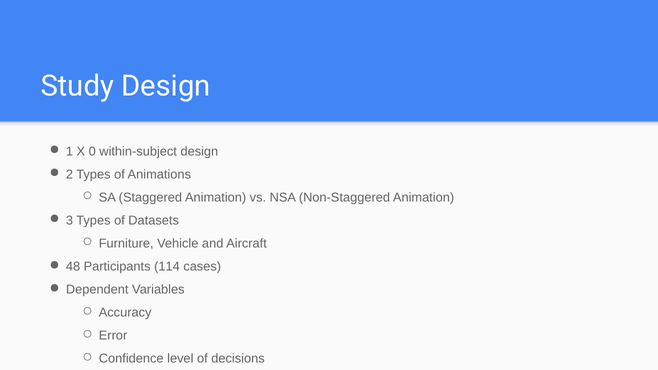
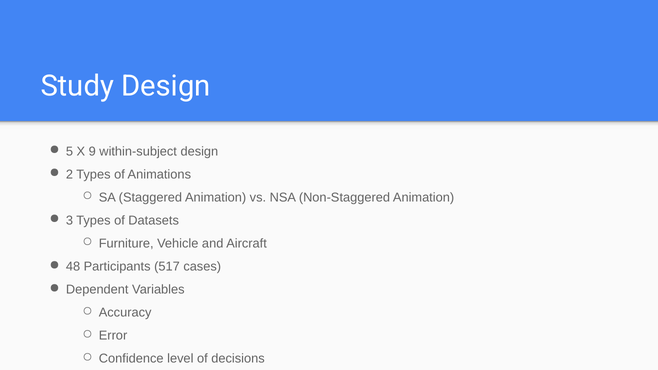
1: 1 -> 5 (69, 151)
0: 0 -> 9 (92, 151)
114: 114 -> 517 (167, 266)
